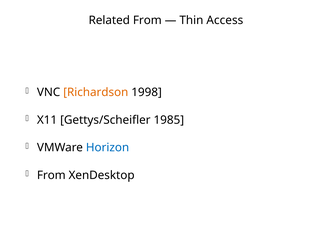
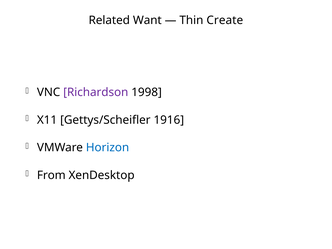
Related From: From -> Want (147, 20)
Access: Access -> Create (225, 20)
Richardson colour: orange -> purple (96, 92)
1985: 1985 -> 1916 (169, 120)
